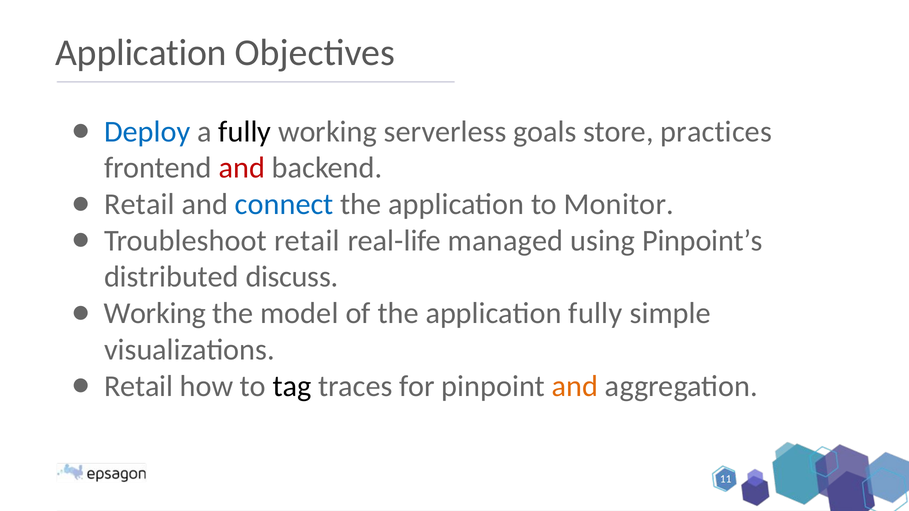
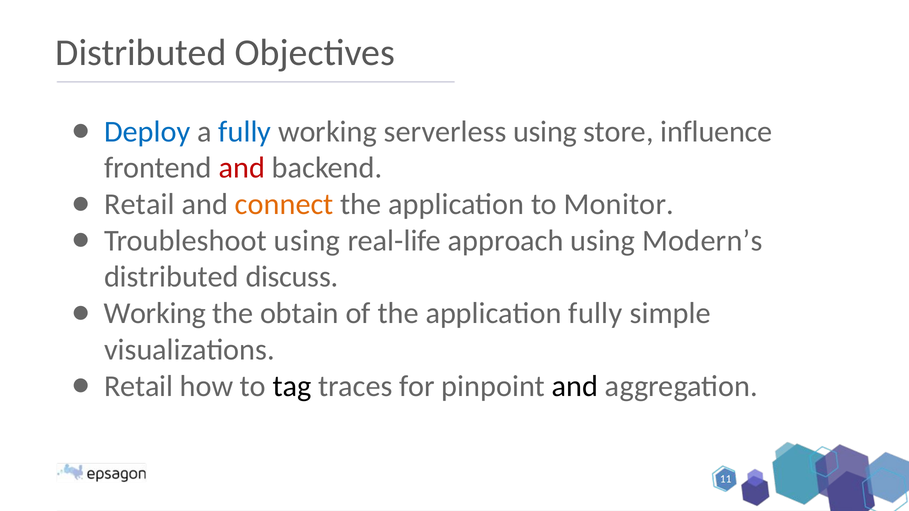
Application: Application -> Distributed (141, 53)
fully colour: black -> blue (245, 132)
serverless goals: goals -> using (545, 132)
practices: practices -> influence (716, 132)
connect colour: blue -> orange (284, 204)
Troubleshoot retail: retail -> using (307, 241)
managed: managed -> approach (506, 241)
Pinpoint’s: Pinpoint’s -> Modern’s (702, 241)
model: model -> obtain (299, 314)
and colour: orange -> black (575, 386)
